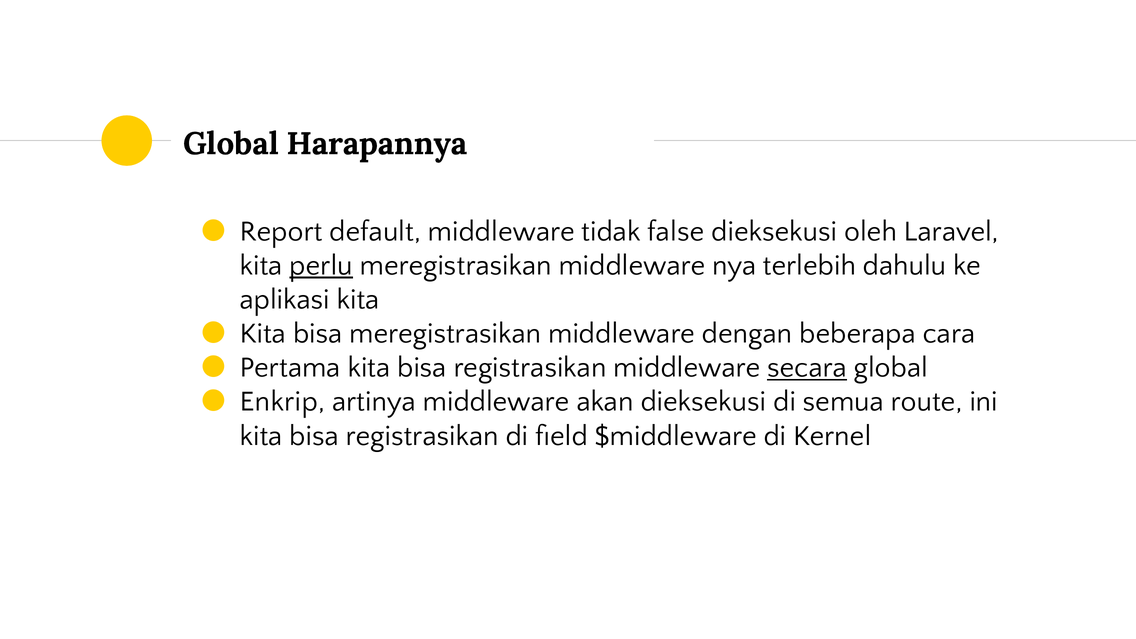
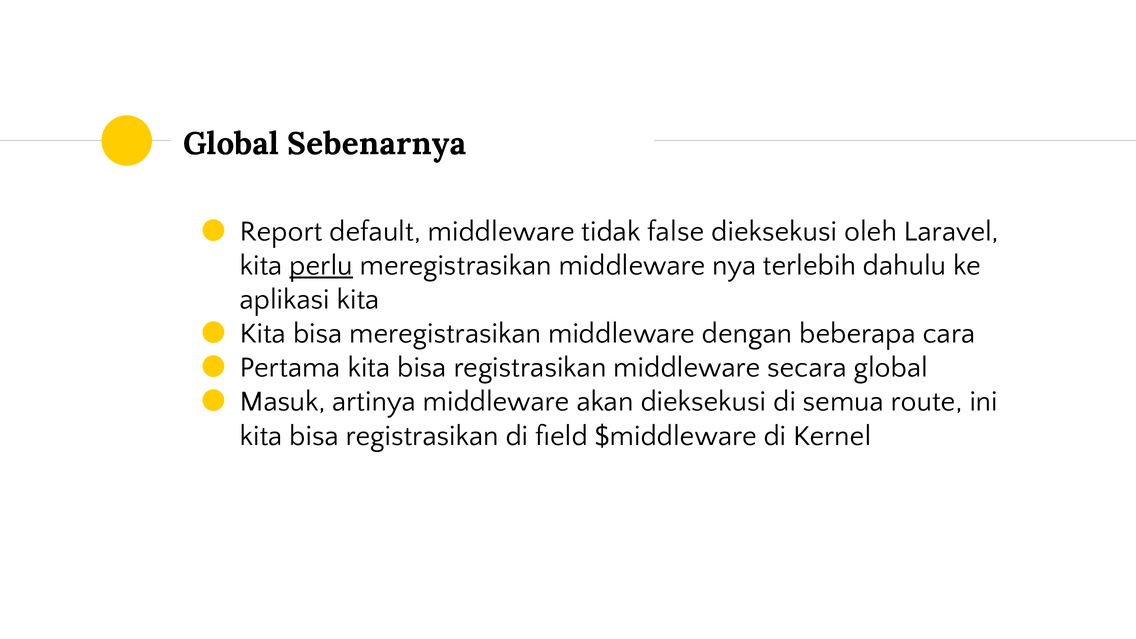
Harapannya: Harapannya -> Sebenarnya (377, 144)
secara underline: present -> none (807, 368)
Enkrip: Enkrip -> Masuk (283, 402)
